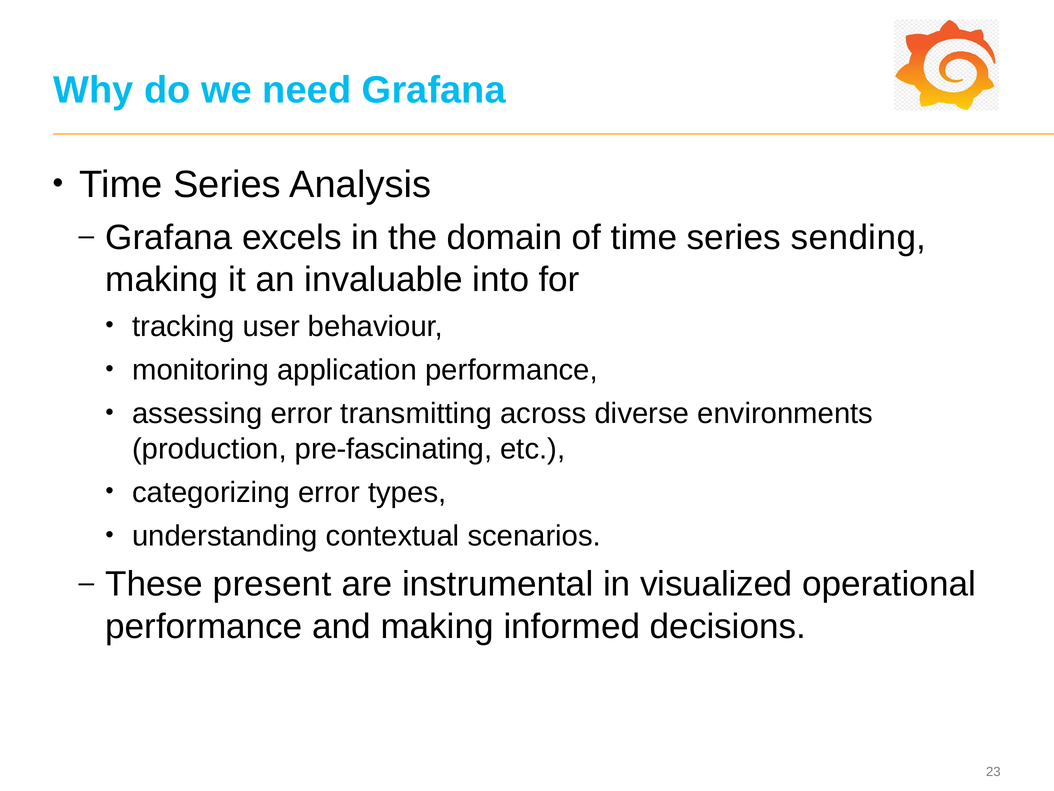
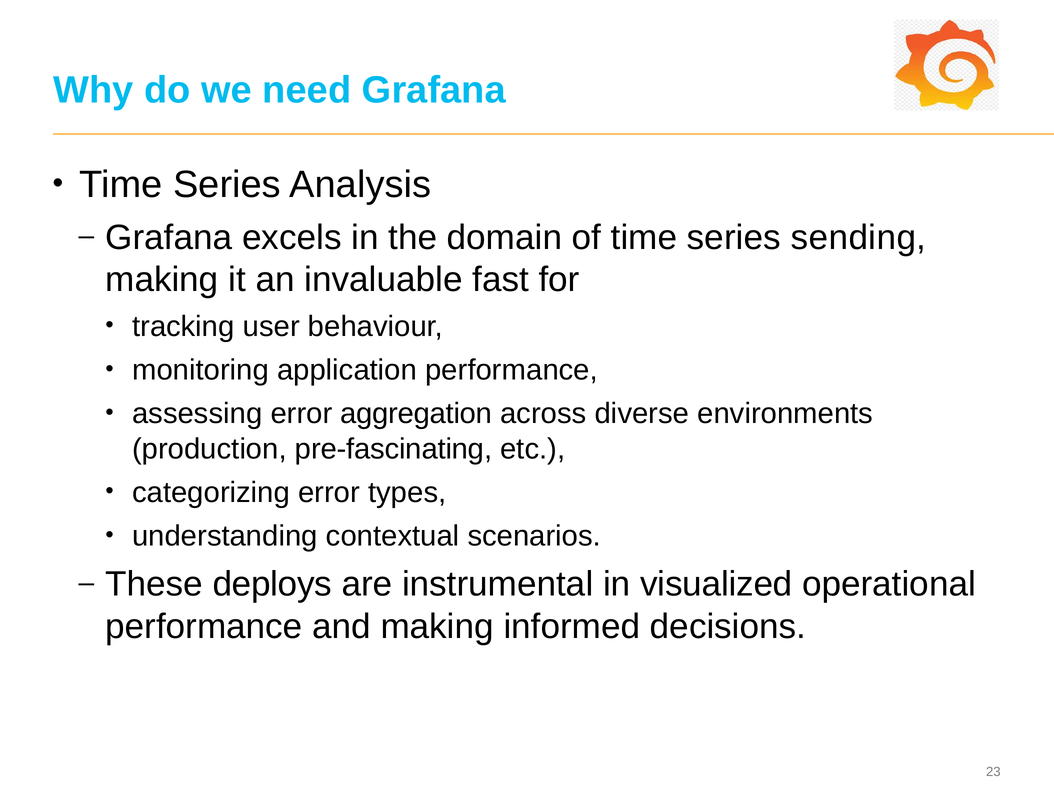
into: into -> fast (501, 280)
transmitting: transmitting -> aggregation (416, 413)
present: present -> deploys (272, 584)
